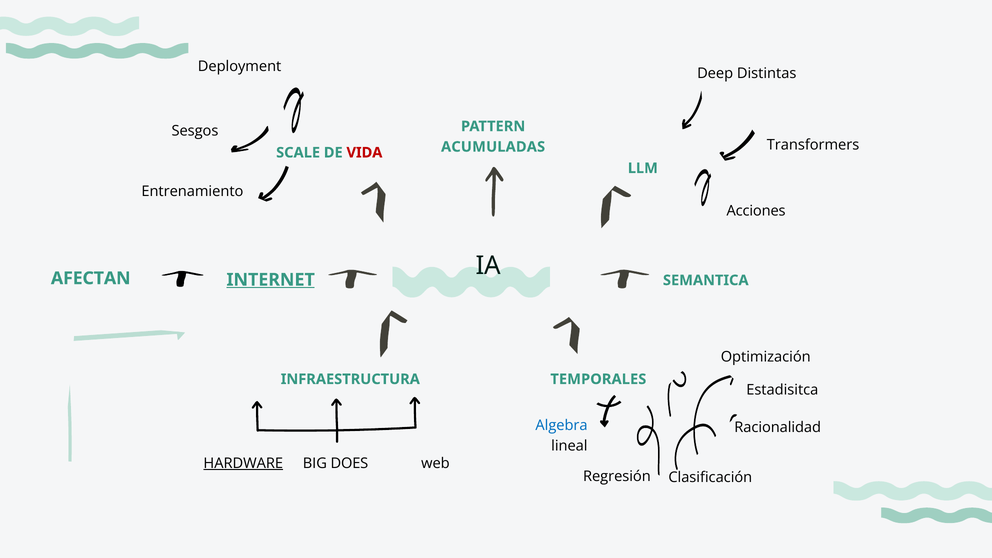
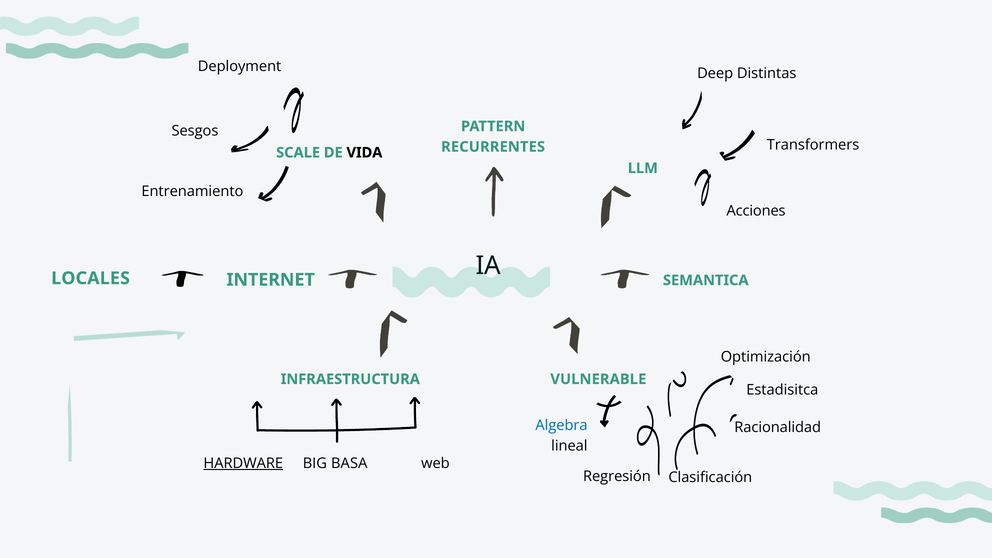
ACUMULADAS: ACUMULADAS -> RECURRENTES (493, 147)
VIDA colour: red -> black (364, 153)
AFECTAN: AFECTAN -> LOCALES (91, 278)
INTERNET underline: present -> none (271, 280)
TEMPORALES: TEMPORALES -> VULNERABLE (598, 379)
DOES: DOES -> BASA (349, 463)
